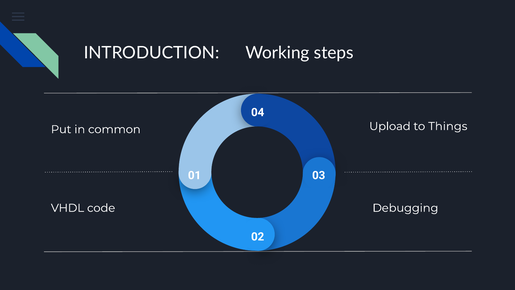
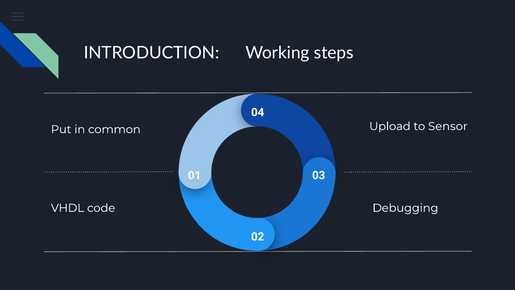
Things: Things -> Sensor (448, 126)
